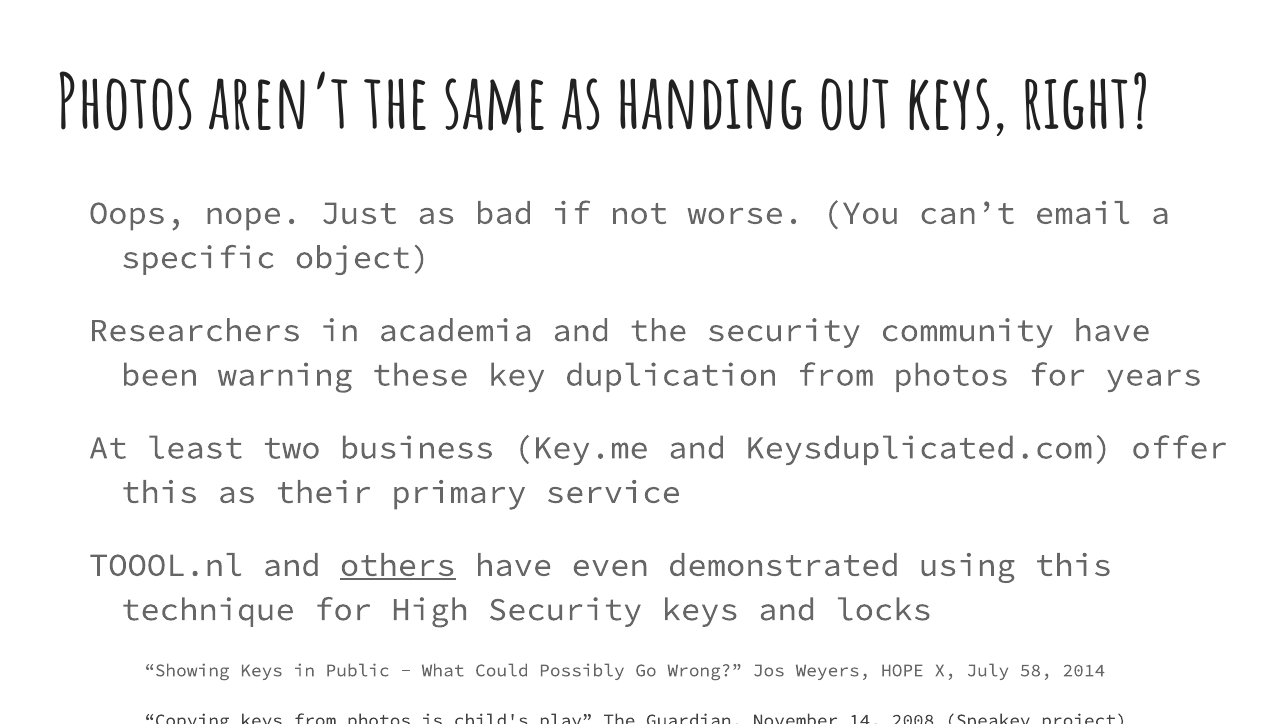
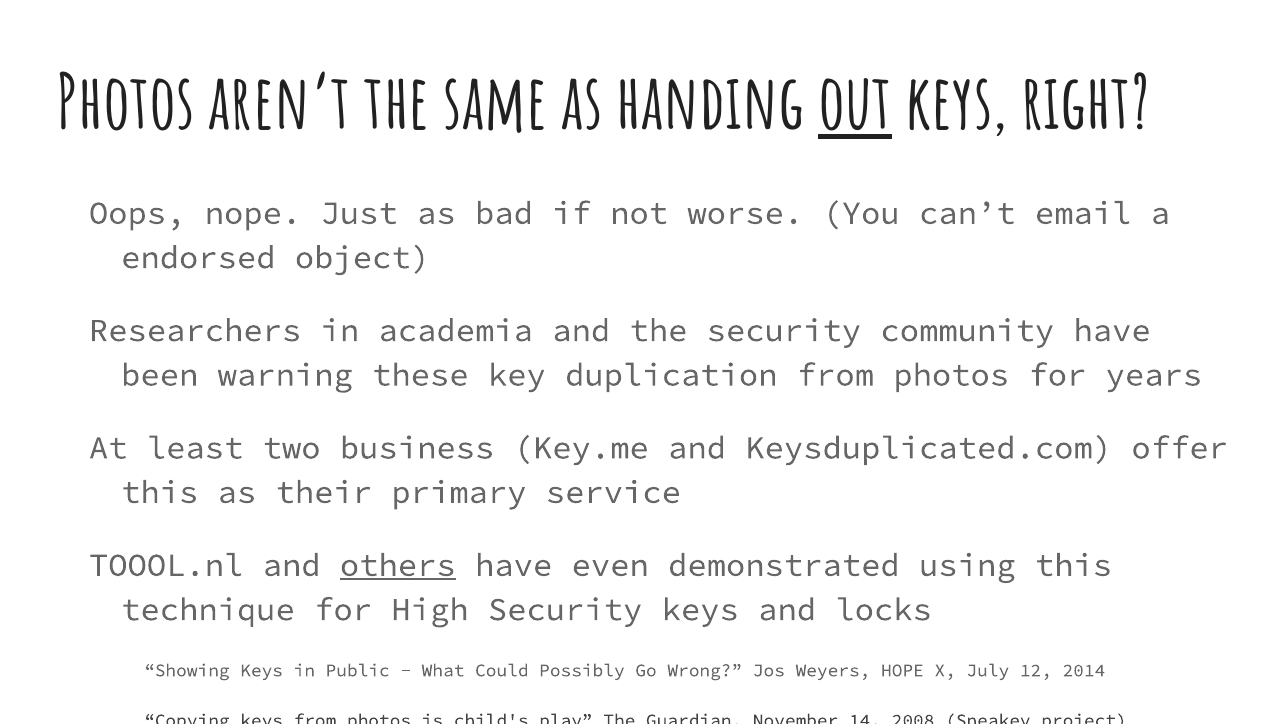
out underline: none -> present (855, 104)
specific: specific -> endorsed (198, 258)
58: 58 -> 12 (1036, 670)
